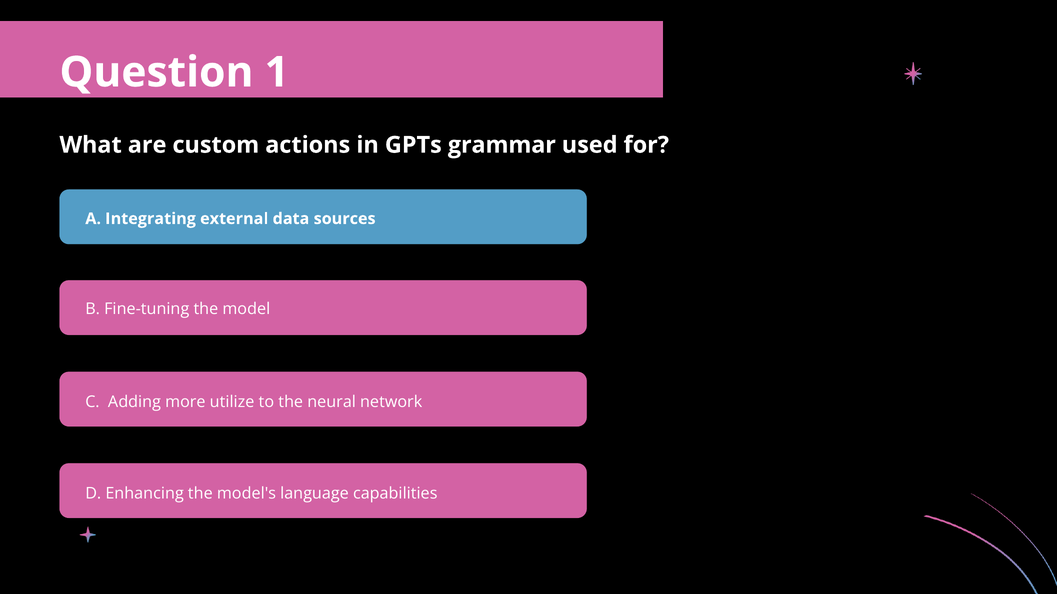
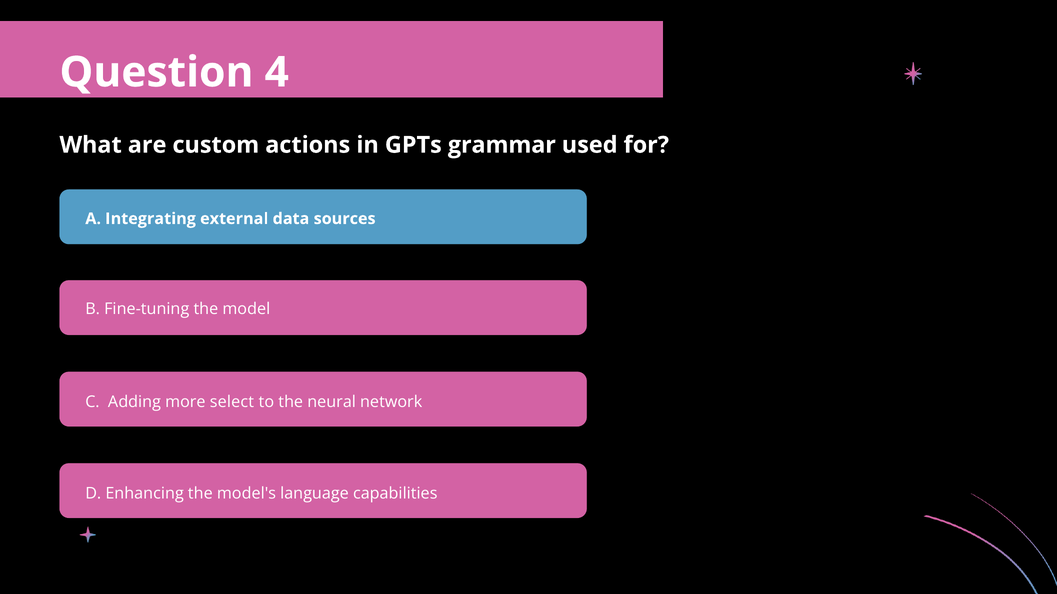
1: 1 -> 4 (277, 72)
utilize: utilize -> select (232, 402)
